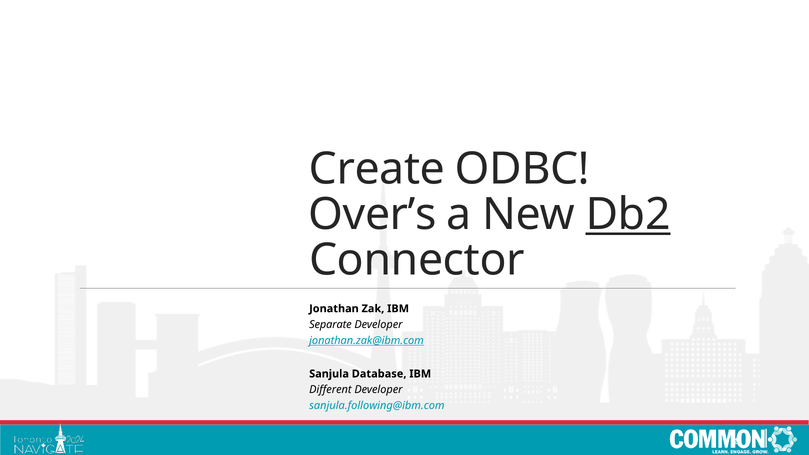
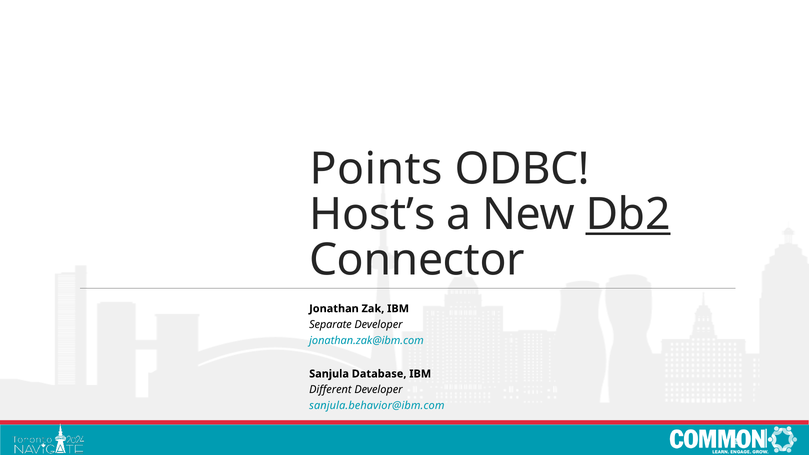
Create: Create -> Points (376, 169)
Over’s: Over’s -> Host’s (372, 215)
jonathan.zak@ibm.com underline: present -> none (367, 341)
sanjula.following@ibm.com: sanjula.following@ibm.com -> sanjula.behavior@ibm.com (377, 406)
